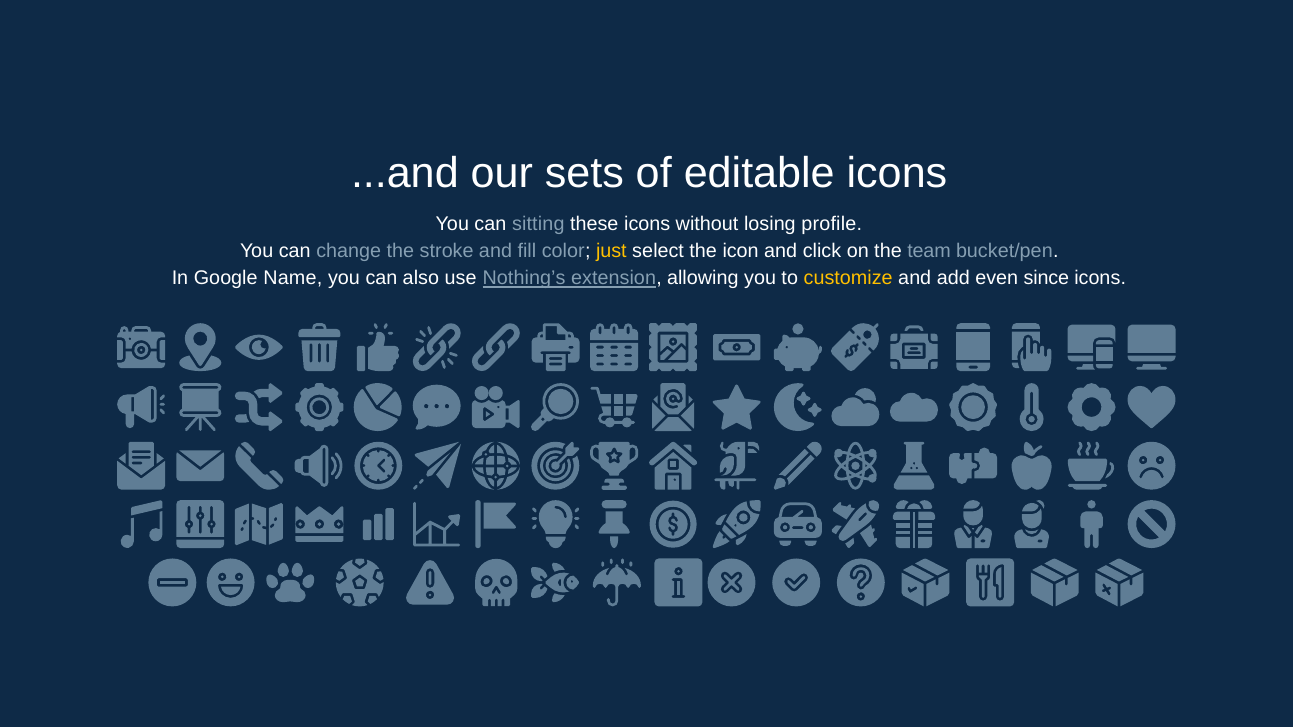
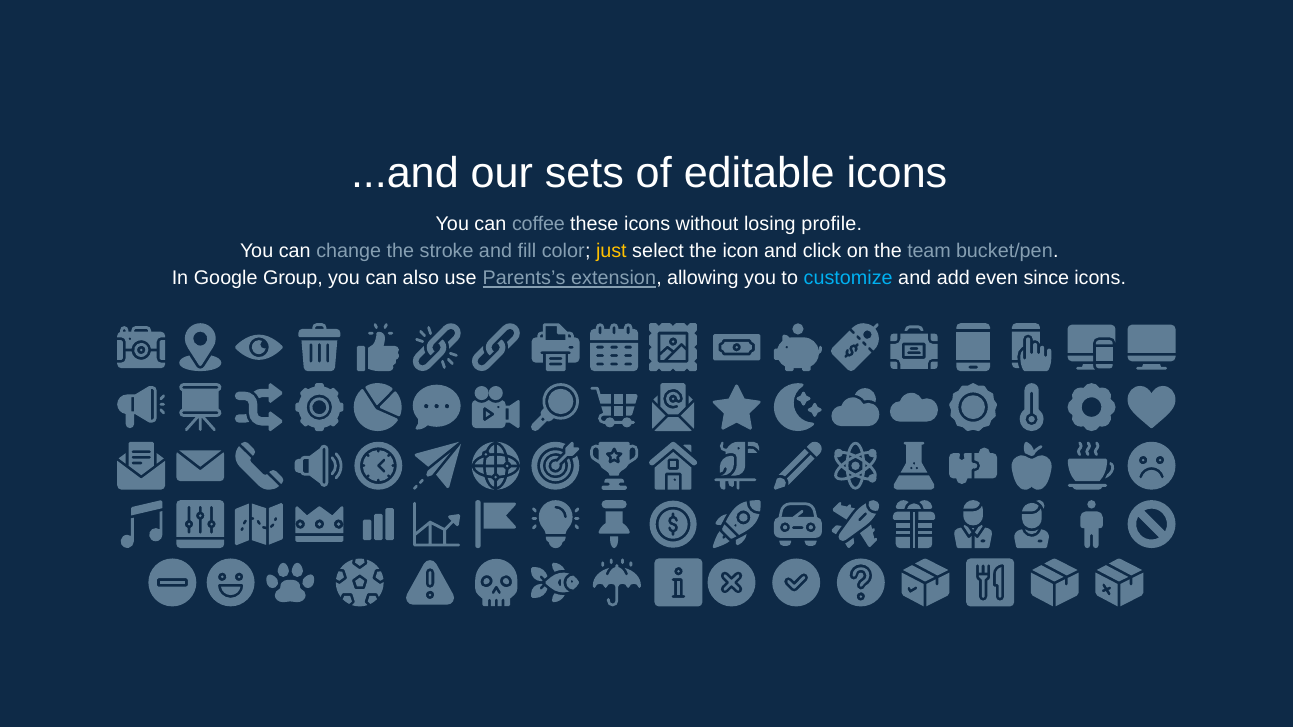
sitting: sitting -> coffee (538, 224)
Name: Name -> Group (293, 279)
Nothing’s: Nothing’s -> Parents’s (524, 279)
customize colour: yellow -> light blue (848, 279)
